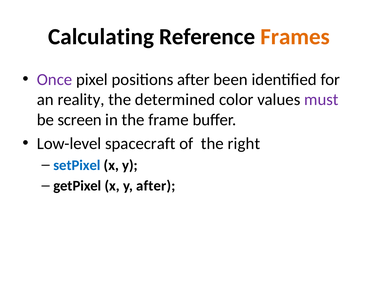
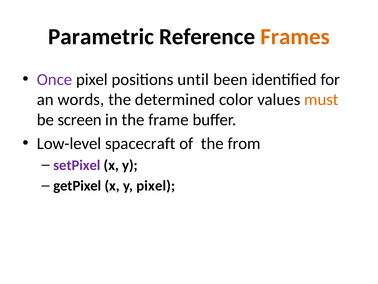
Calculating: Calculating -> Parametric (101, 37)
positions after: after -> until (193, 79)
reality: reality -> words (81, 99)
must colour: purple -> orange (321, 99)
right: right -> from (244, 143)
setPixel colour: blue -> purple (77, 165)
y after: after -> pixel (156, 185)
